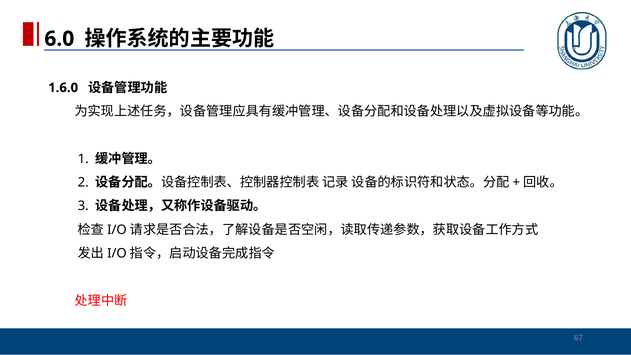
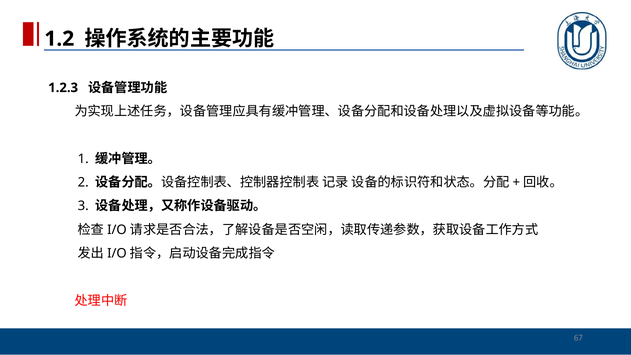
6.0: 6.0 -> 1.2 (59, 39)
1.6.0: 1.6.0 -> 1.2.3 (63, 88)
